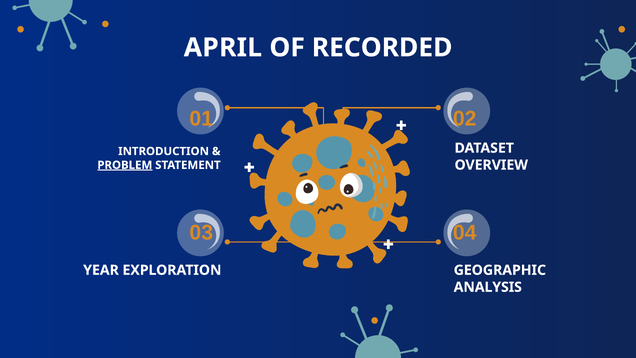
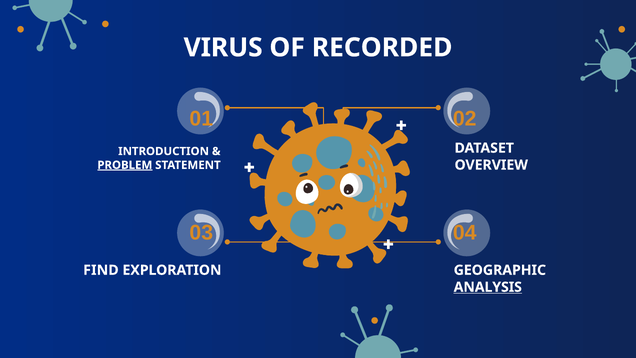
APRIL: APRIL -> VIRUS (223, 48)
YEAR: YEAR -> FIND (101, 270)
ANALYSIS underline: none -> present (488, 287)
